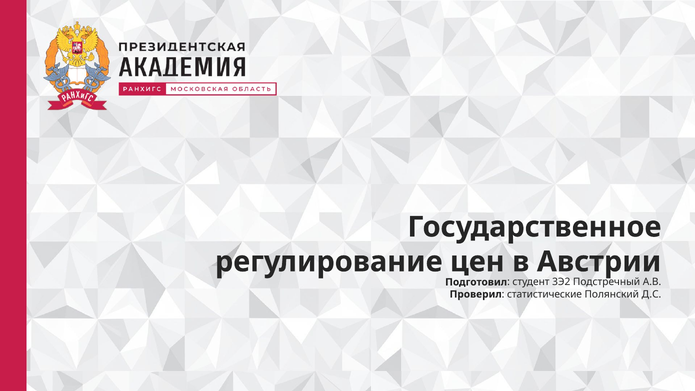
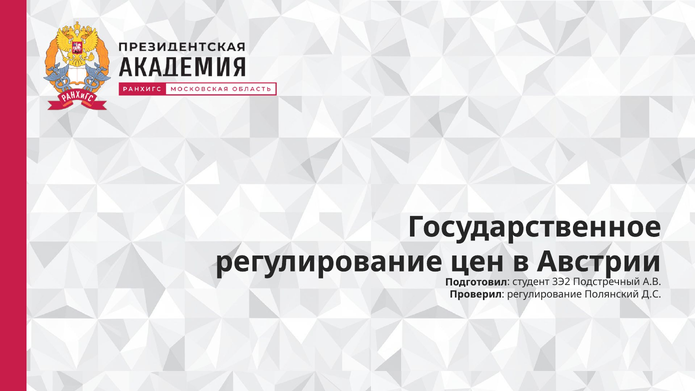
Проверил статистические: статистические -> регулирование (544, 294)
